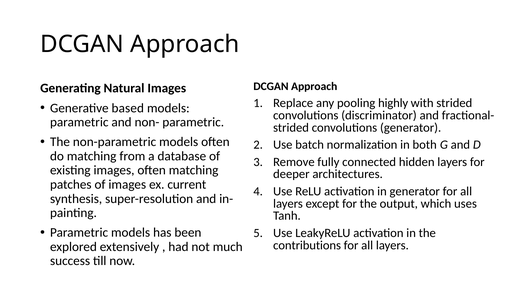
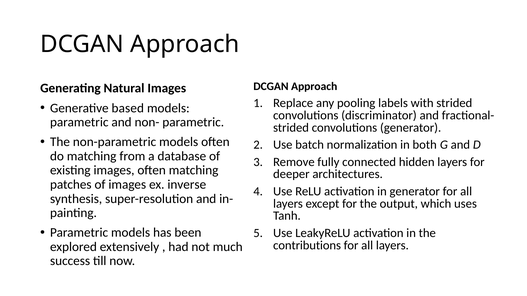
highly: highly -> labels (393, 103)
current: current -> inverse (187, 185)
